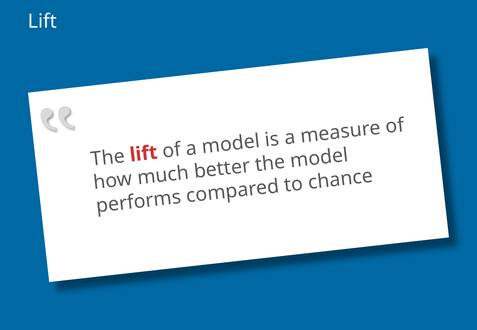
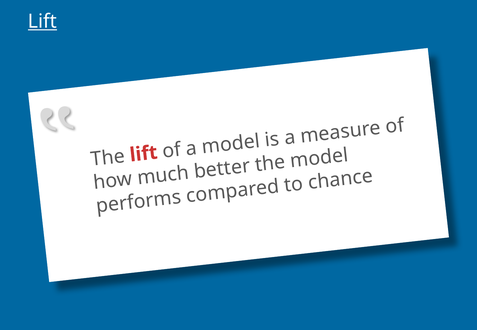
Lift underline: none -> present (42, 22)
